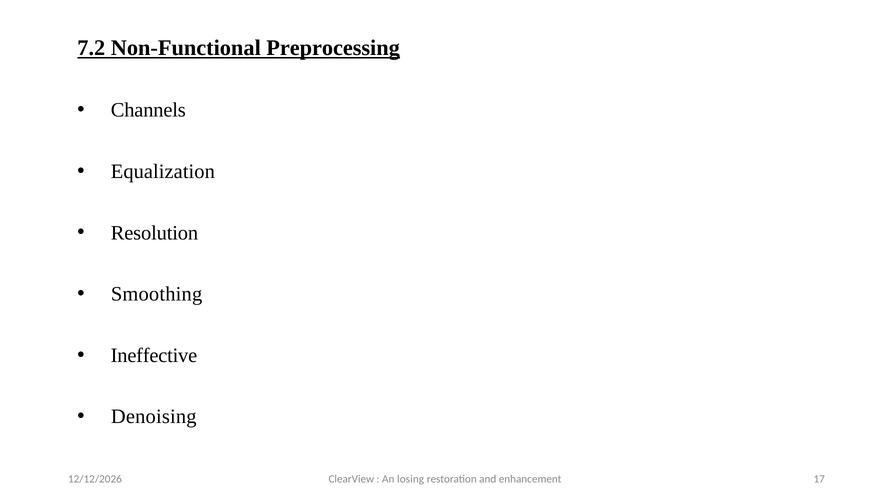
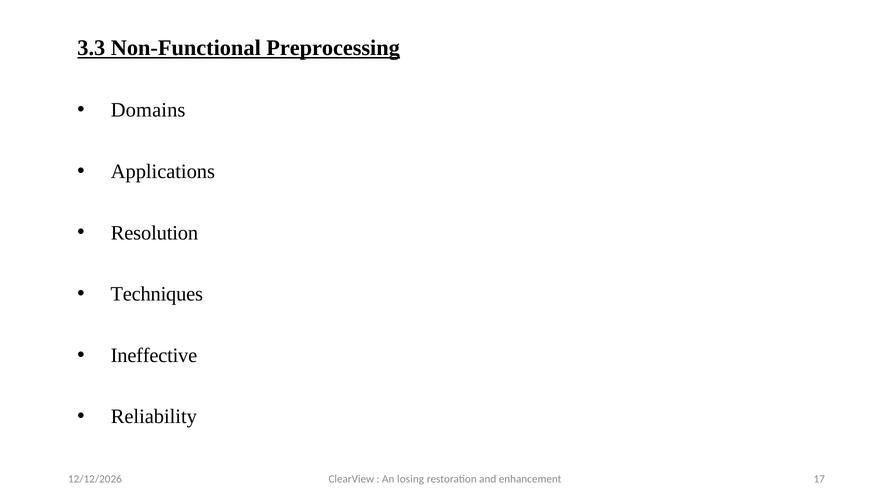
7.2: 7.2 -> 3.3 (91, 48)
Channels: Channels -> Domains (148, 110)
Equalization: Equalization -> Applications (163, 172)
Smoothing: Smoothing -> Techniques (157, 294)
Denoising: Denoising -> Reliability (154, 417)
